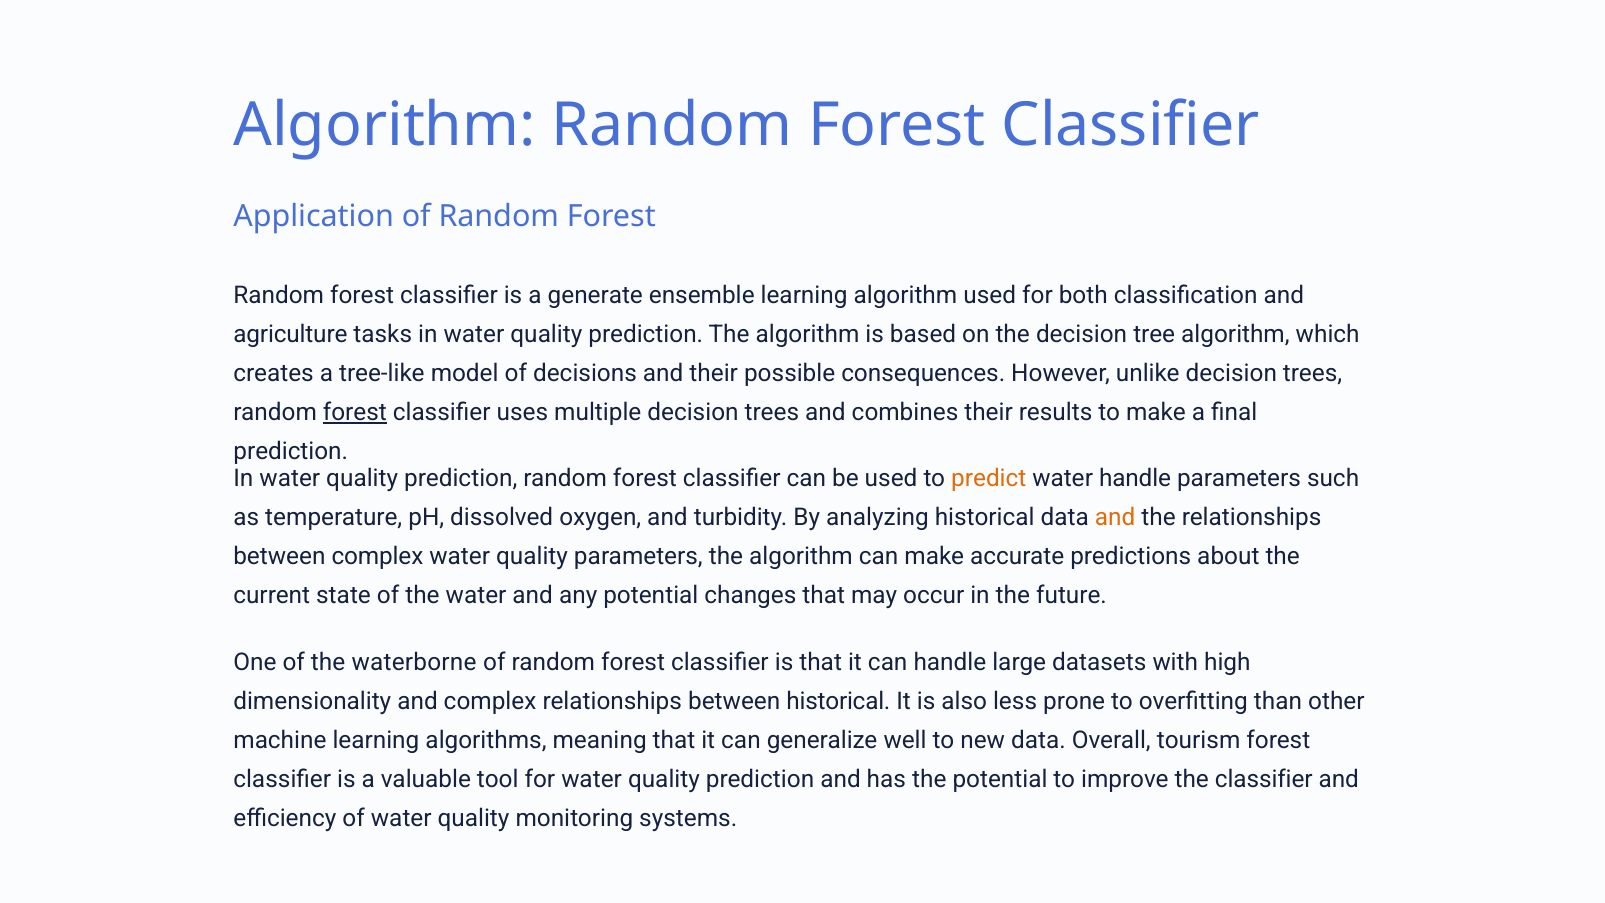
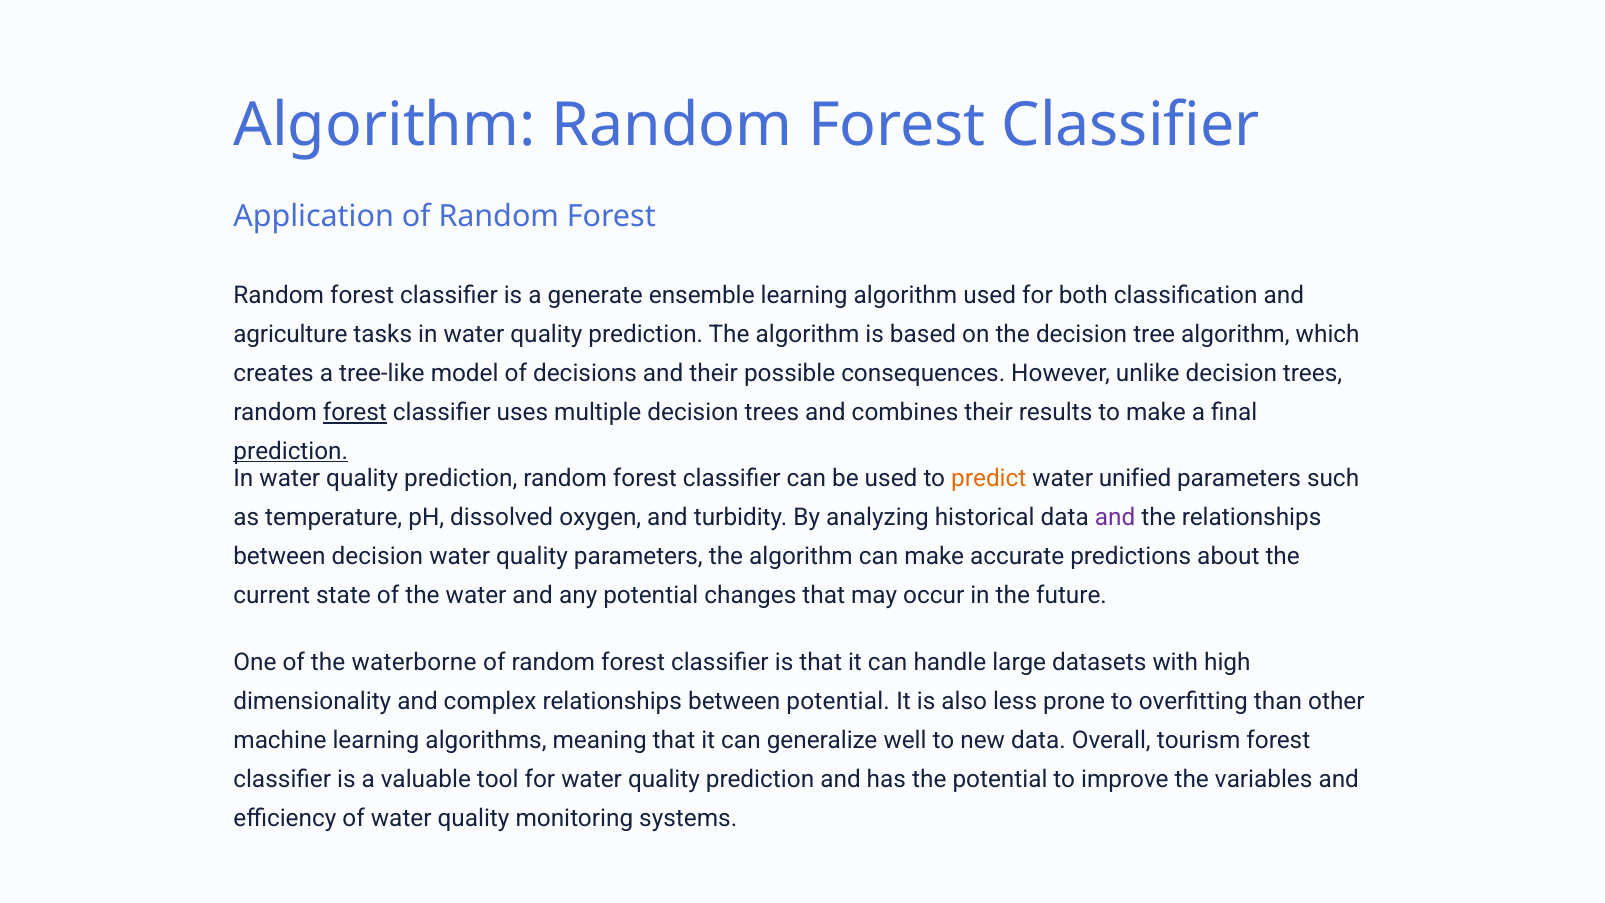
prediction underline: none -> present (291, 451)
water handle: handle -> unified (1135, 479)
and colour: orange -> purple (1115, 518)
between complex: complex -> decision (377, 557)
between historical: historical -> potential (838, 701)
the classifier: classifier -> variables (1264, 779)
